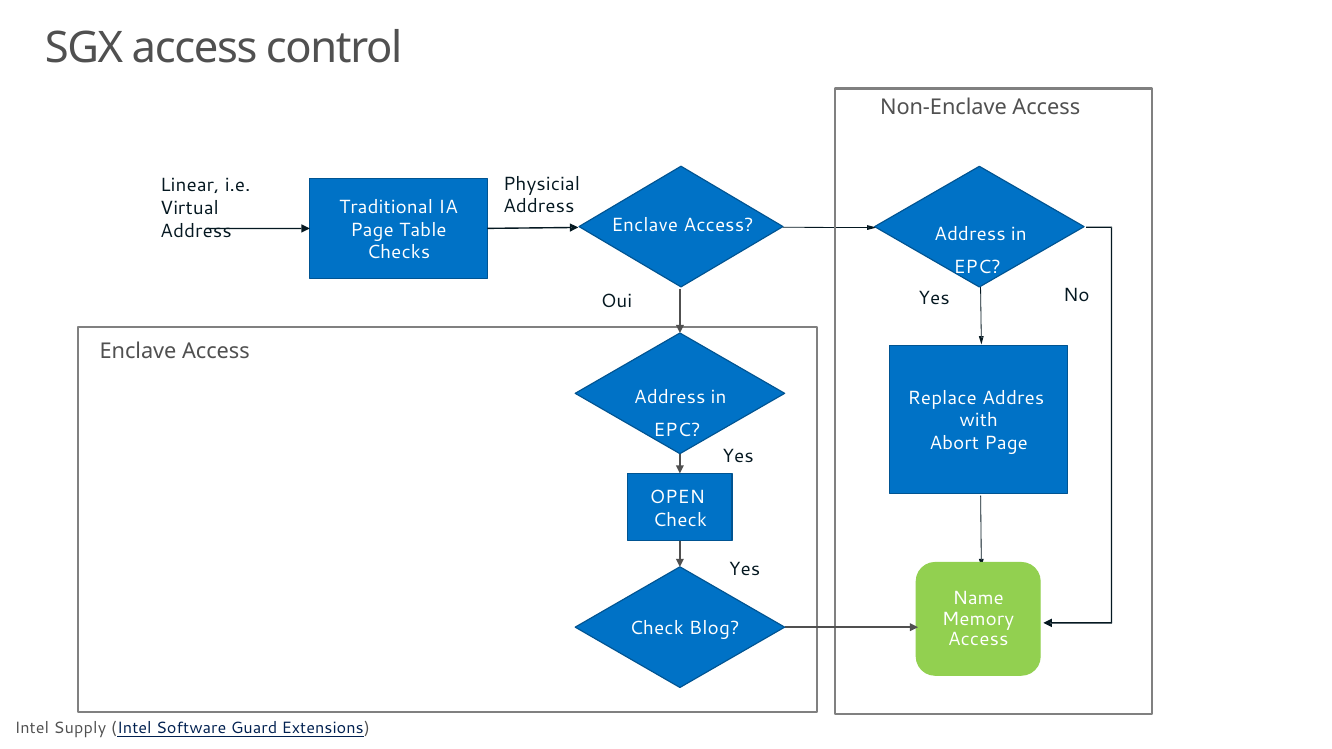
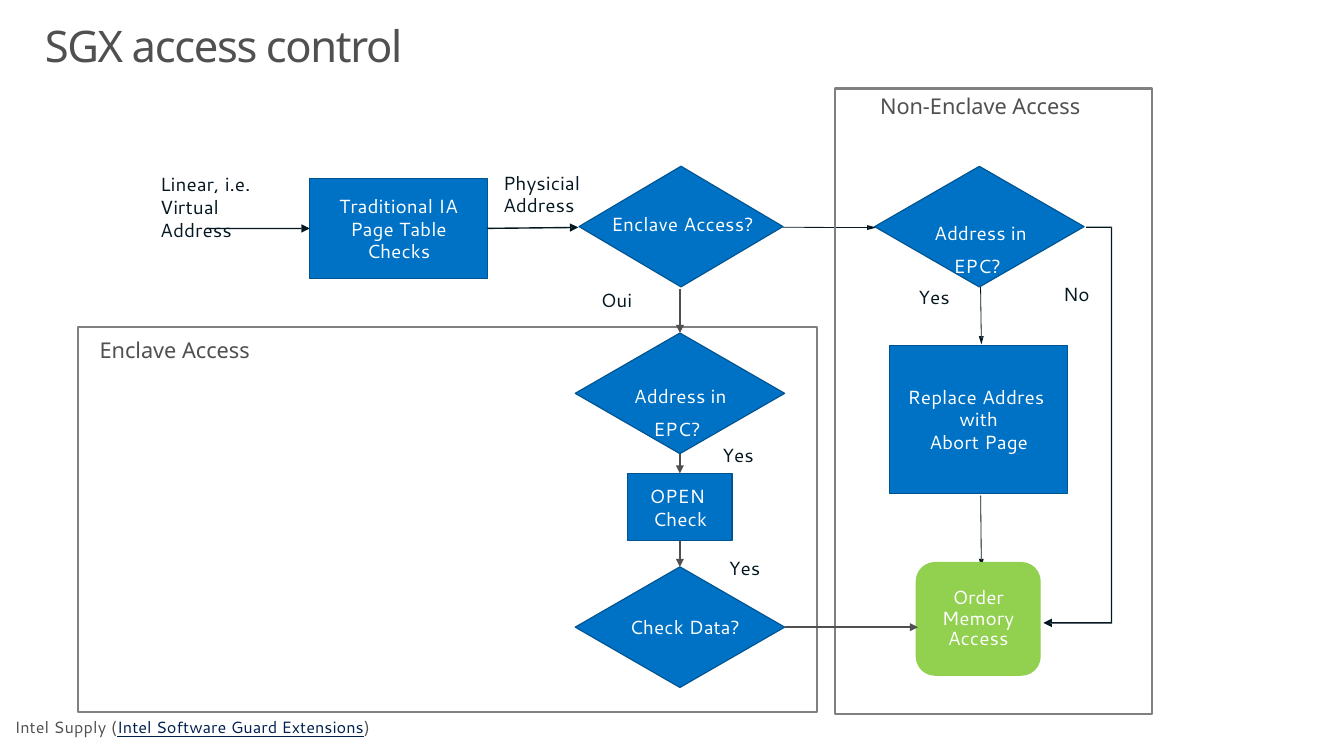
Name: Name -> Order (978, 598)
Blog: Blog -> Data (715, 629)
